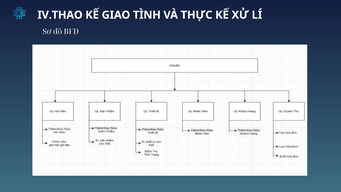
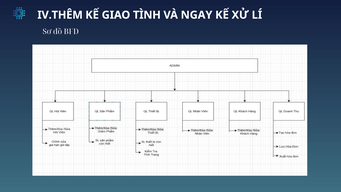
IV.THAO: IV.THAO -> IV.THÊM (60, 15)
THỰC: THỰC -> NGAY (197, 15)
